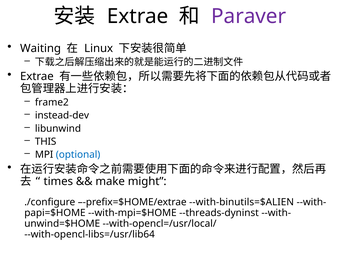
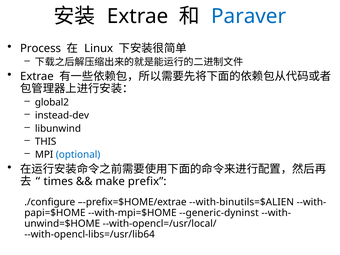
Paraver colour: purple -> blue (249, 16)
Waiting: Waiting -> Process (41, 48)
frame2: frame2 -> global2 (52, 102)
might: might -> prefix (147, 181)
--threads-dyninst: --threads-dyninst -> --generic-dyninst (219, 213)
